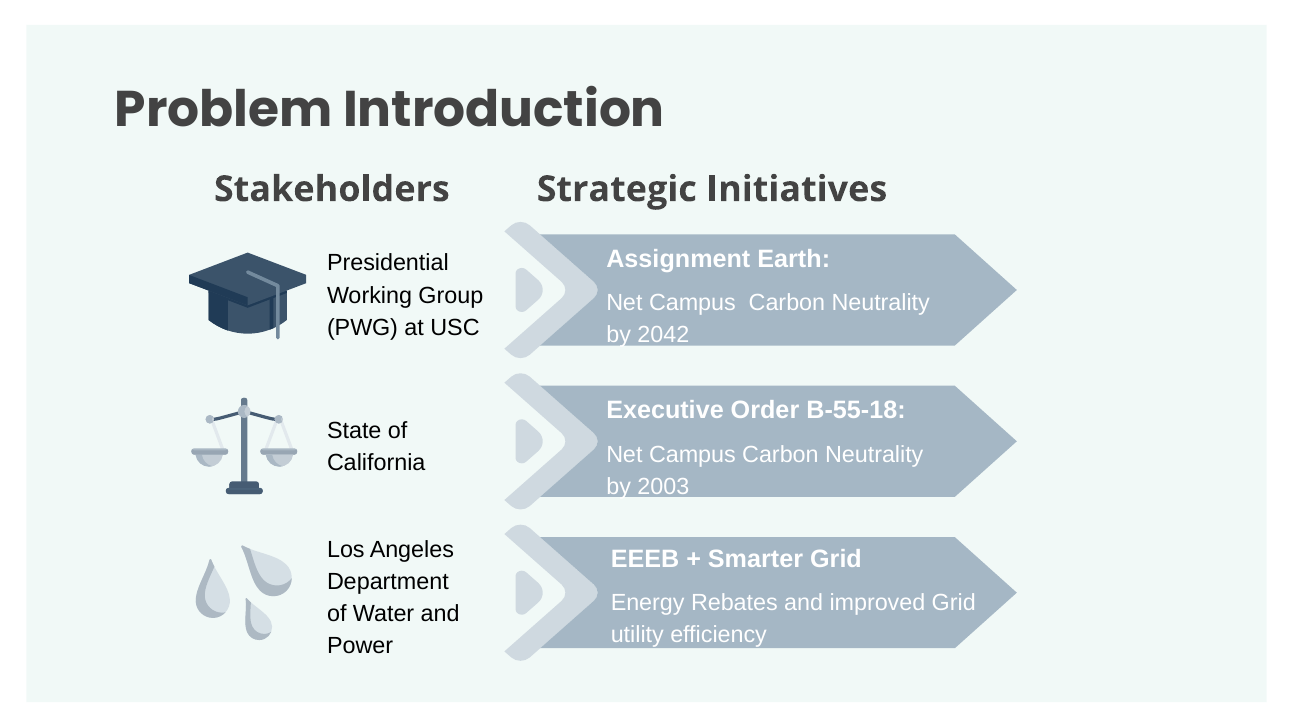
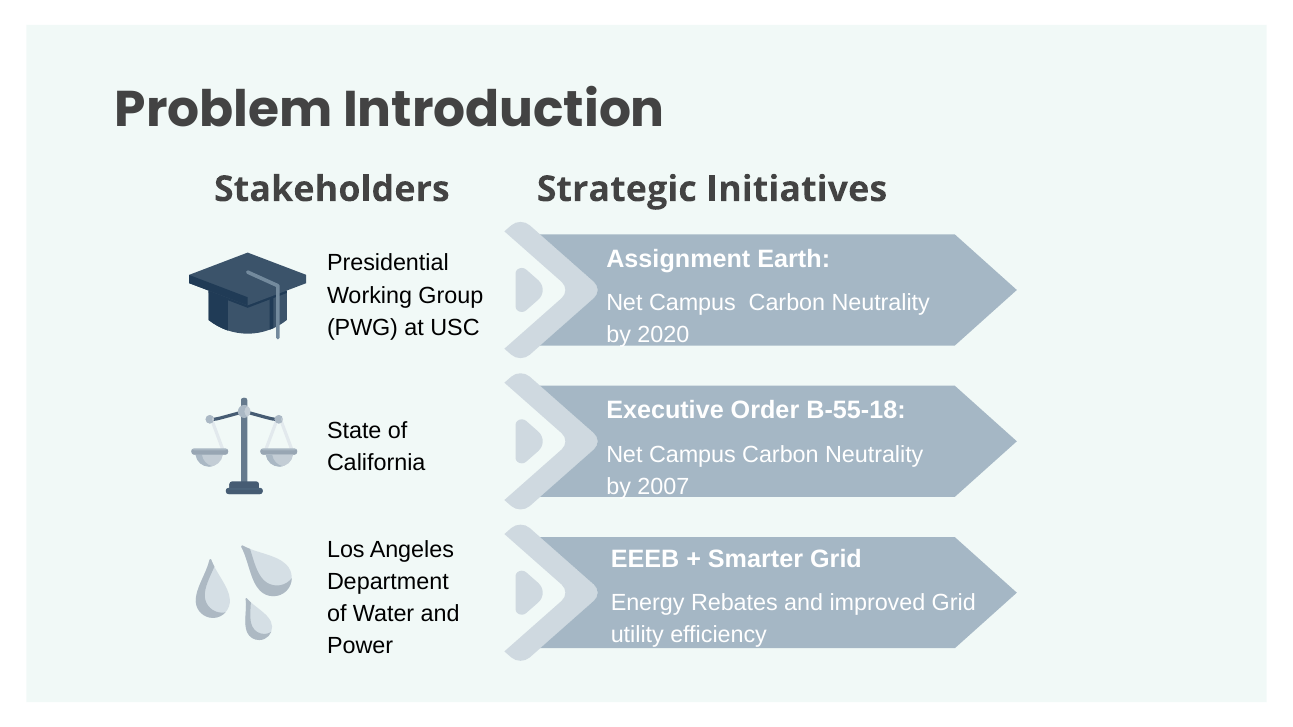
2042: 2042 -> 2020 (663, 335)
2003: 2003 -> 2007 (663, 487)
